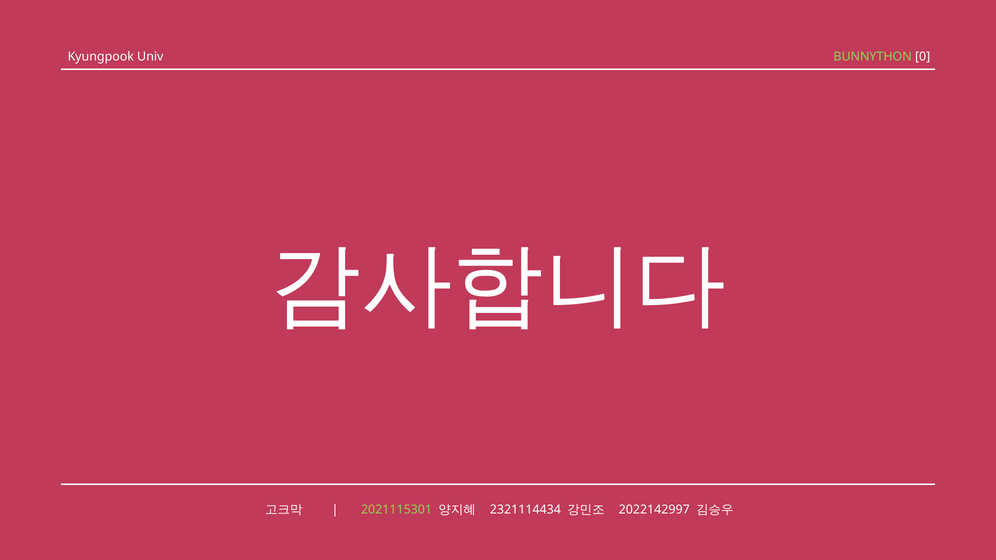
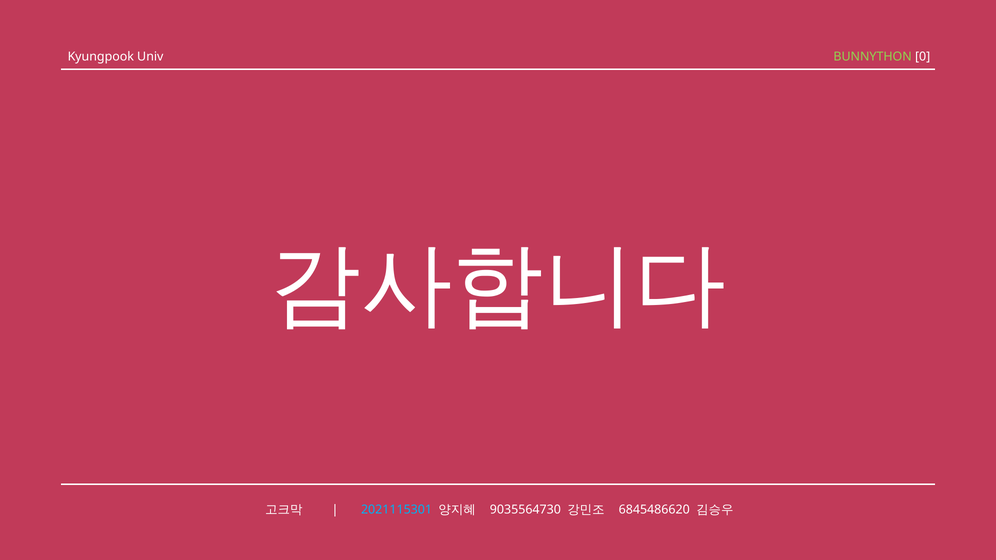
2021115301 colour: light green -> light blue (397, 510)
2321114434: 2321114434 -> 9035564730 (525, 510)
2022142997: 2022142997 -> 6845486620 (654, 510)
